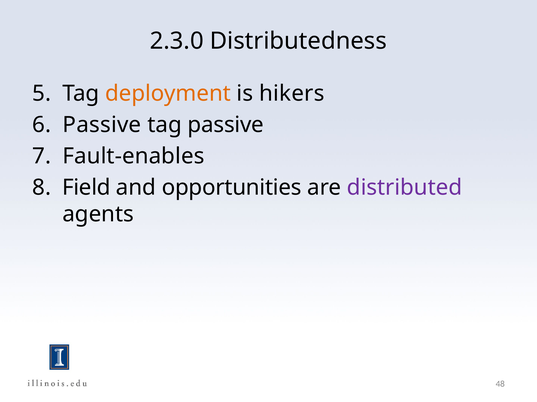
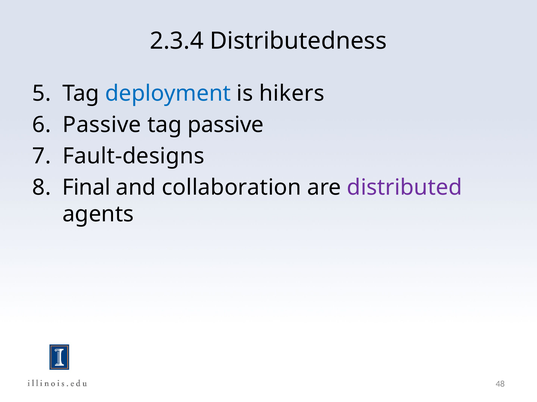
2.3.0: 2.3.0 -> 2.3.4 (177, 41)
deployment colour: orange -> blue (168, 94)
Fault-enables: Fault-enables -> Fault-designs (133, 156)
Field: Field -> Final (86, 188)
opportunities: opportunities -> collaboration (232, 188)
